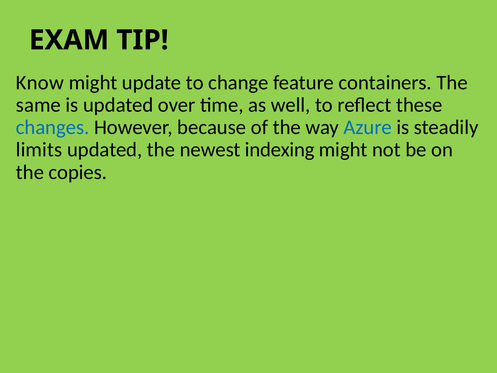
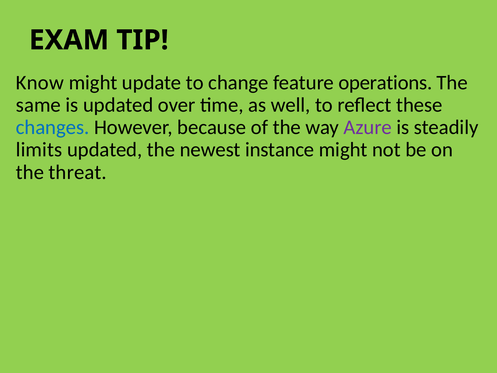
containers: containers -> operations (385, 83)
Azure colour: blue -> purple (368, 127)
indexing: indexing -> instance (280, 150)
copies: copies -> threat (78, 172)
